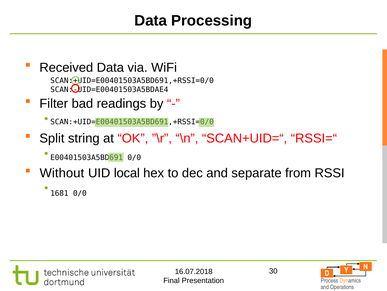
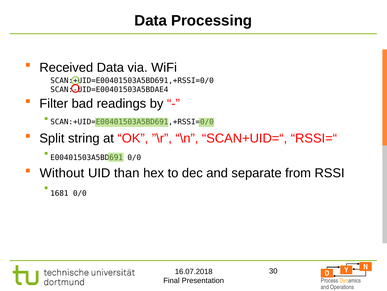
local: local -> than (127, 173)
